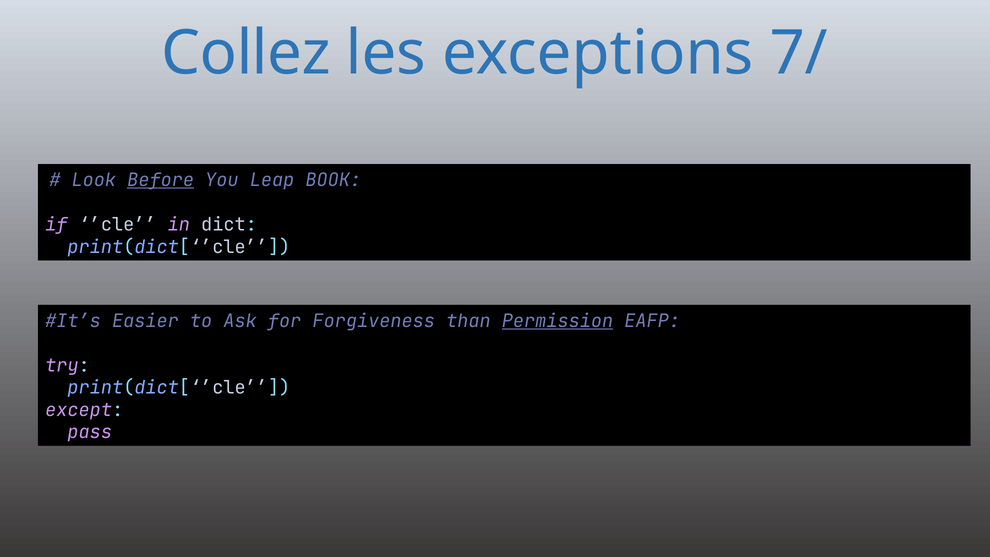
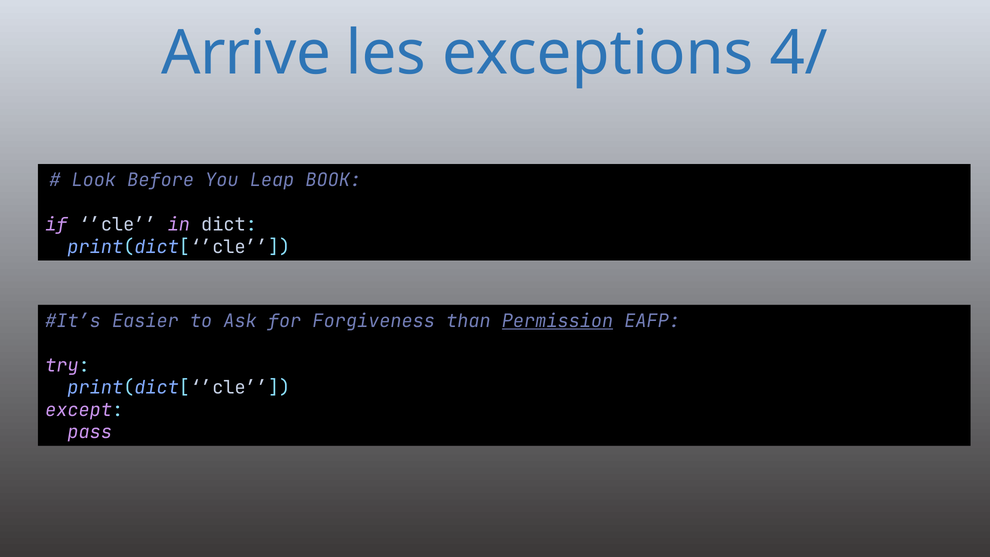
Collez: Collez -> Arrive (246, 53)
7/: 7/ -> 4/ (799, 53)
Before underline: present -> none (161, 180)
